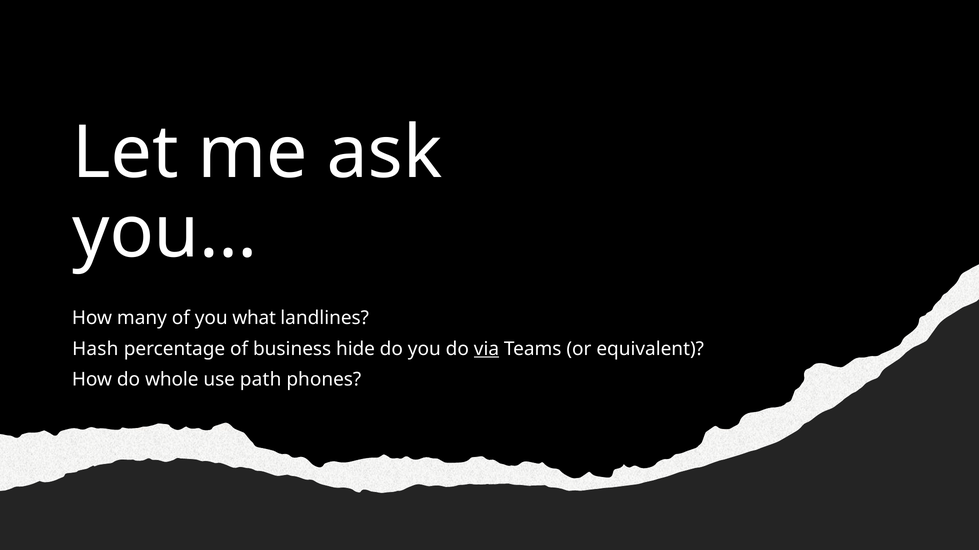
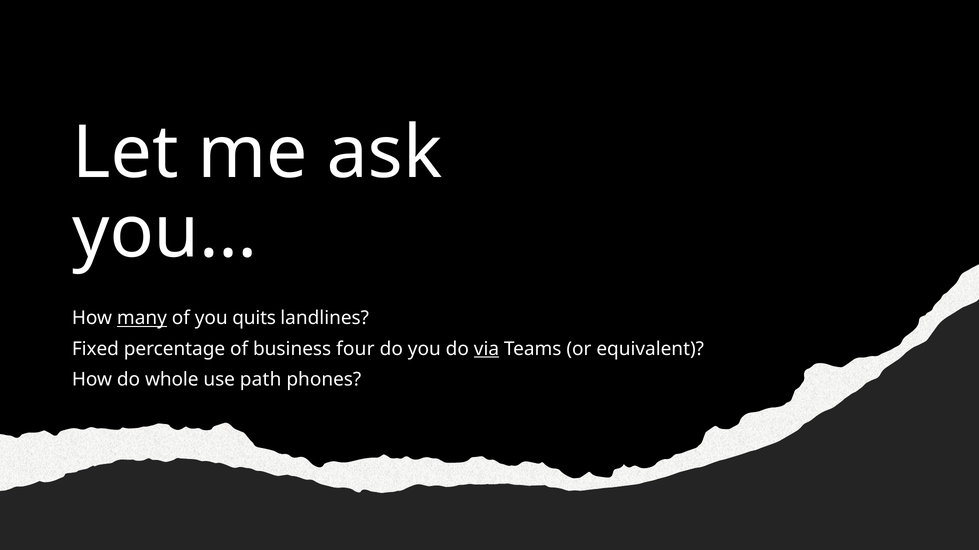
many underline: none -> present (142, 319)
what: what -> quits (254, 319)
Hash: Hash -> Fixed (95, 349)
hide: hide -> four (355, 349)
